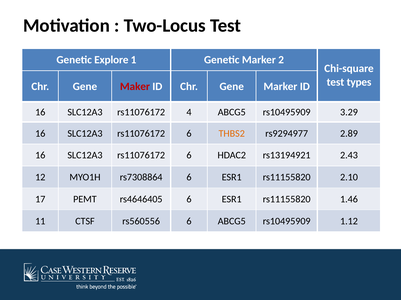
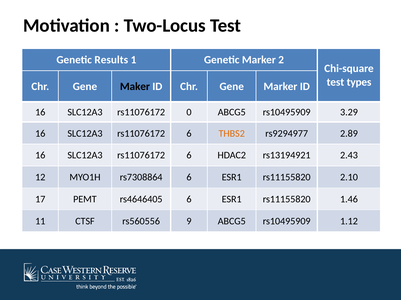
Explore: Explore -> Results (111, 60)
Maker colour: red -> black (135, 87)
4: 4 -> 0 (189, 113)
rs560556 6: 6 -> 9 (189, 222)
